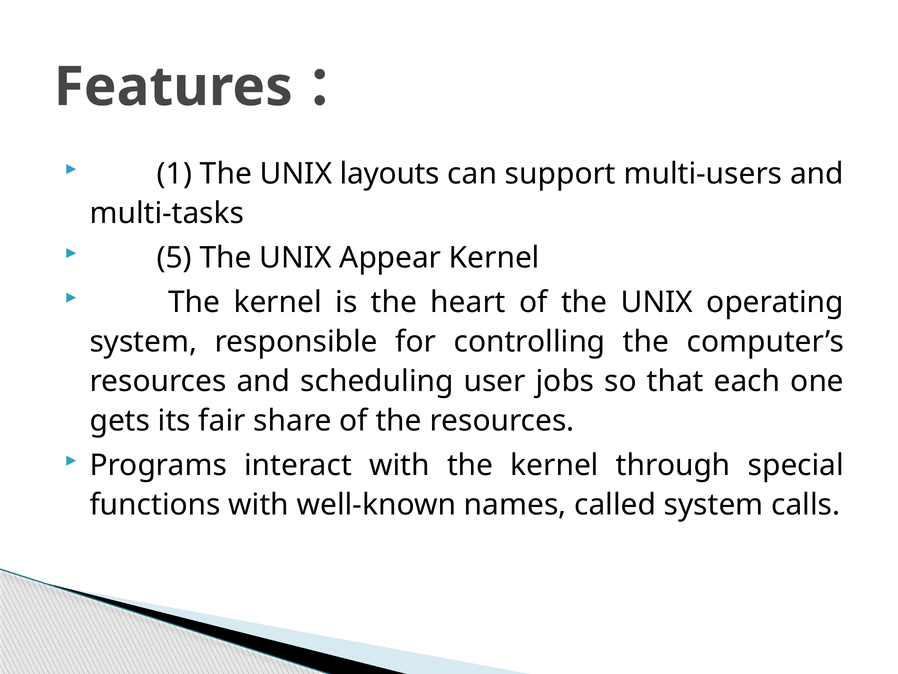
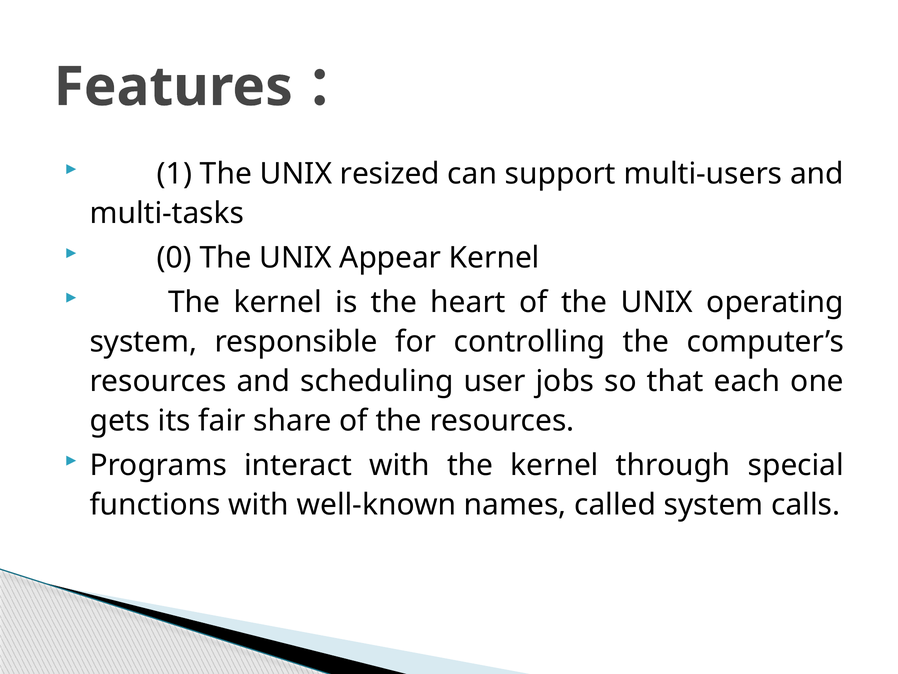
layouts: layouts -> resized (390, 174)
5: 5 -> 0 (174, 258)
